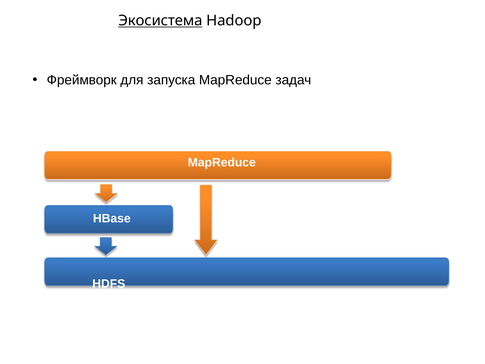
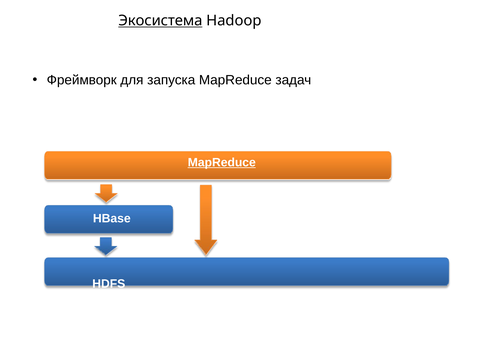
MapReduce underline: none -> present (222, 162)
